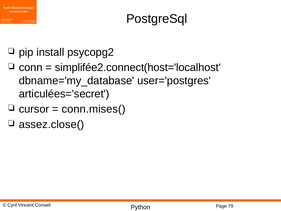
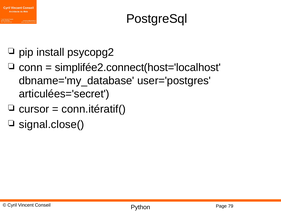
conn.mises(: conn.mises( -> conn.itératif( (94, 109)
assez.close(: assez.close( -> signal.close( (52, 124)
